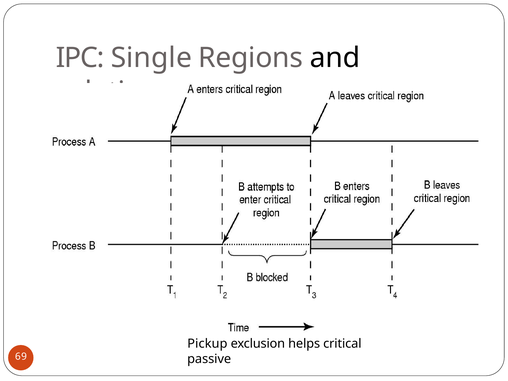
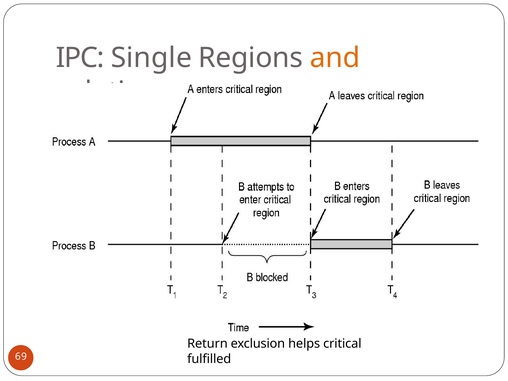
and colour: black -> orange (335, 58)
Pickup: Pickup -> Return (207, 344)
passive: passive -> fulfilled (209, 359)
